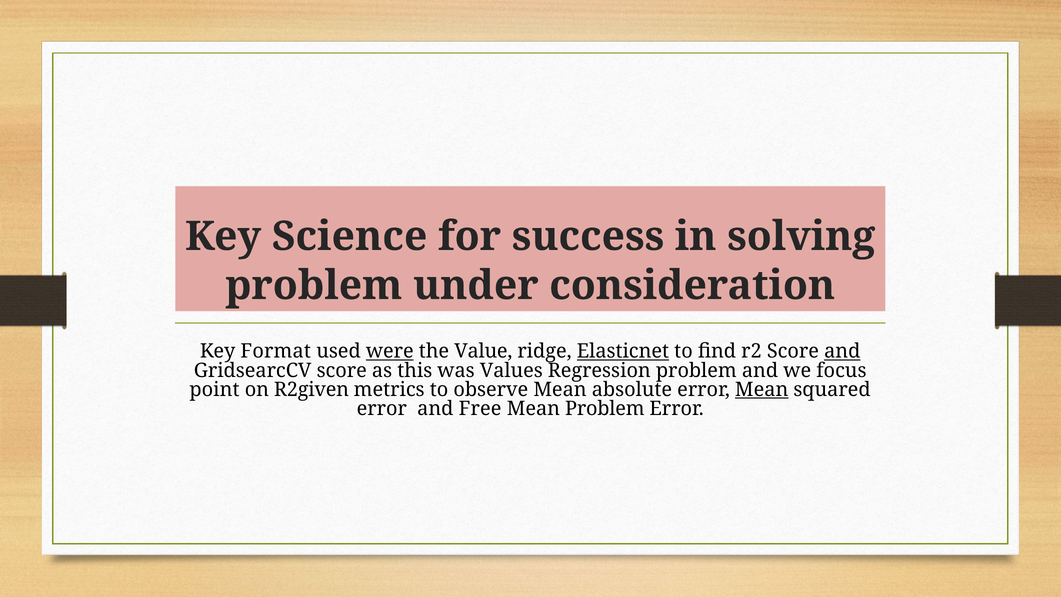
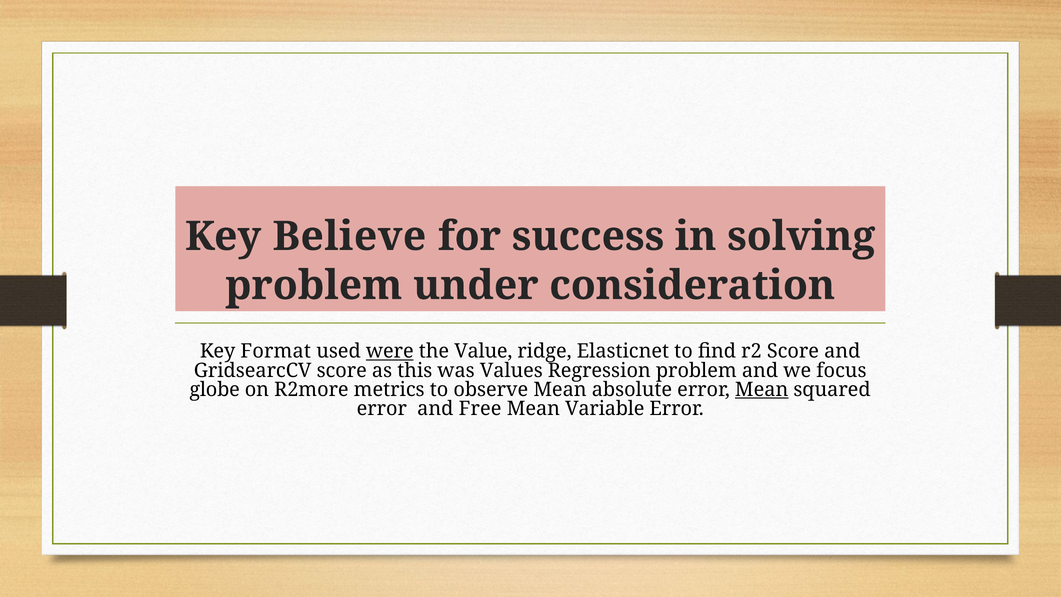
Science: Science -> Believe (349, 236)
Elasticnet underline: present -> none (623, 351)
and underline: present -> none (842, 351)
point: point -> globe (215, 389)
R2given: R2given -> R2more (311, 389)
Mean Problem: Problem -> Variable (605, 409)
